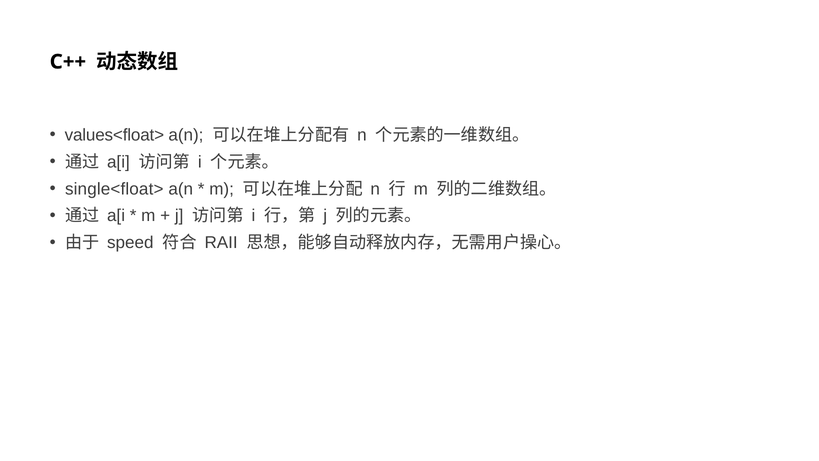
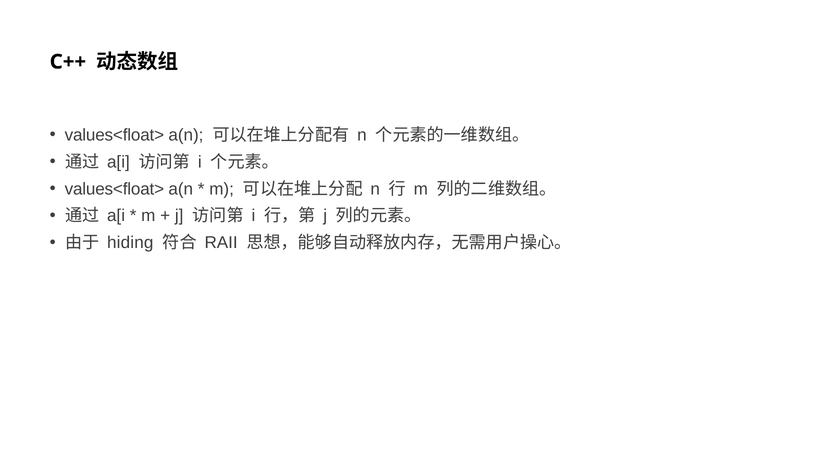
single<float>: single<float> -> values<float> (114, 189)
speed: speed -> hiding (130, 243)
